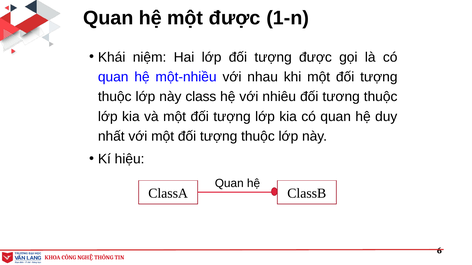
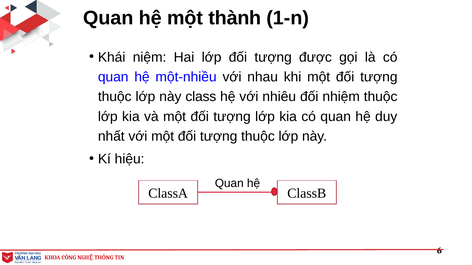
một được: được -> thành (235, 18)
tương: tương -> nhiệm (341, 97)
